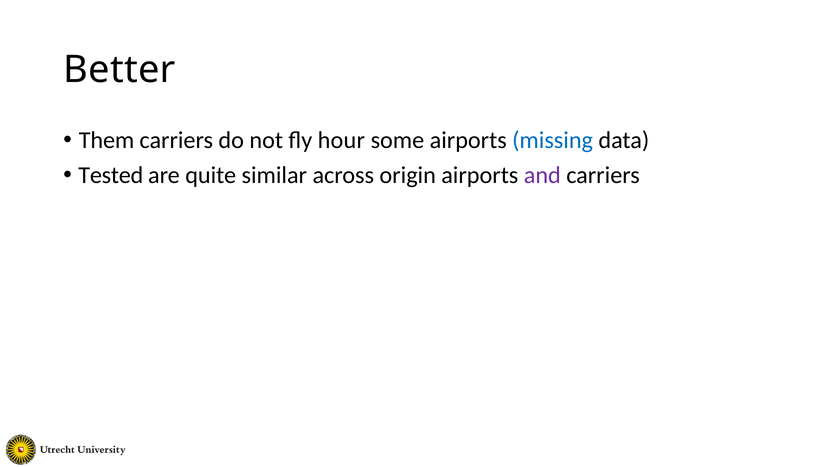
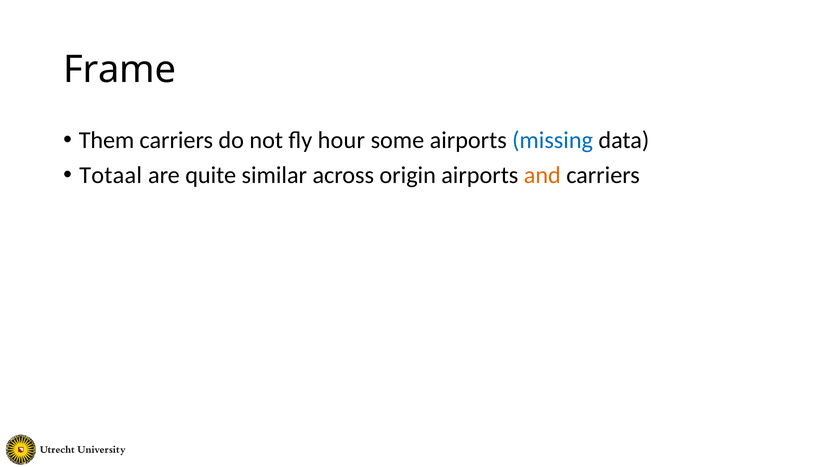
Better: Better -> Frame (120, 70)
Tested: Tested -> Totaal (111, 175)
and colour: purple -> orange (542, 175)
